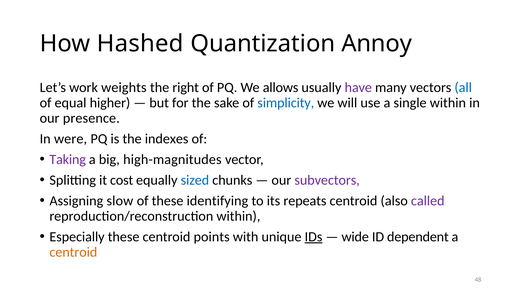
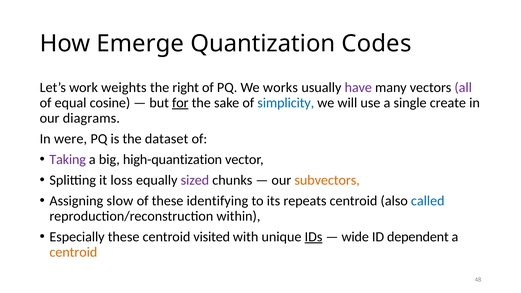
Hashed: Hashed -> Emerge (140, 44)
Annoy: Annoy -> Codes (376, 44)
allows: allows -> works (280, 88)
all colour: blue -> purple (463, 88)
higher: higher -> cosine (110, 103)
for underline: none -> present (180, 103)
single within: within -> create (448, 103)
presence: presence -> diagrams (91, 118)
indexes: indexes -> dataset (167, 139)
high-magnitudes: high-magnitudes -> high-quantization (173, 159)
cost: cost -> loss (122, 180)
sized colour: blue -> purple (195, 180)
subvectors colour: purple -> orange (327, 180)
called colour: purple -> blue (428, 201)
points: points -> visited (212, 237)
